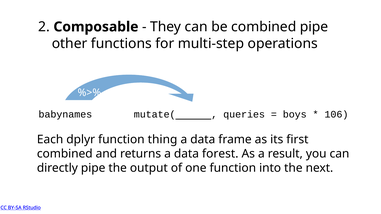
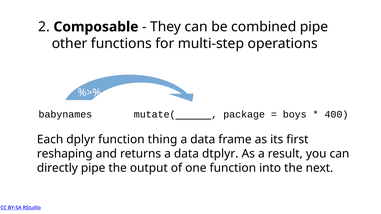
queries: queries -> package (244, 114)
106: 106 -> 400 (336, 114)
combined: combined -> reshaping (65, 154)
forest: forest -> dtplyr (220, 154)
